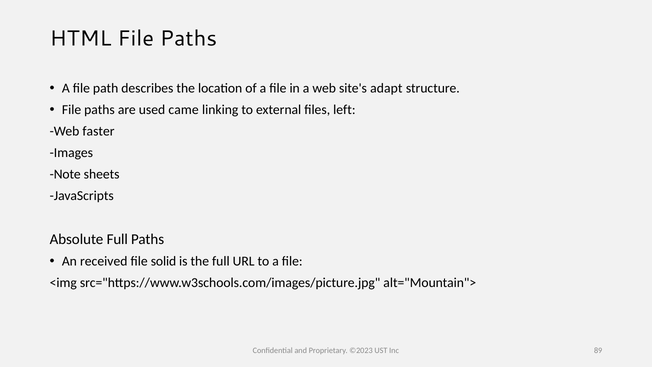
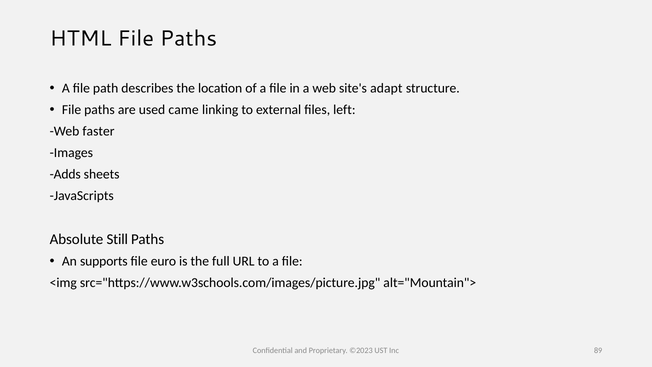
Note: Note -> Adds (65, 174)
Absolute Full: Full -> Still (117, 239)
received: received -> supports (104, 261)
solid: solid -> euro (163, 261)
